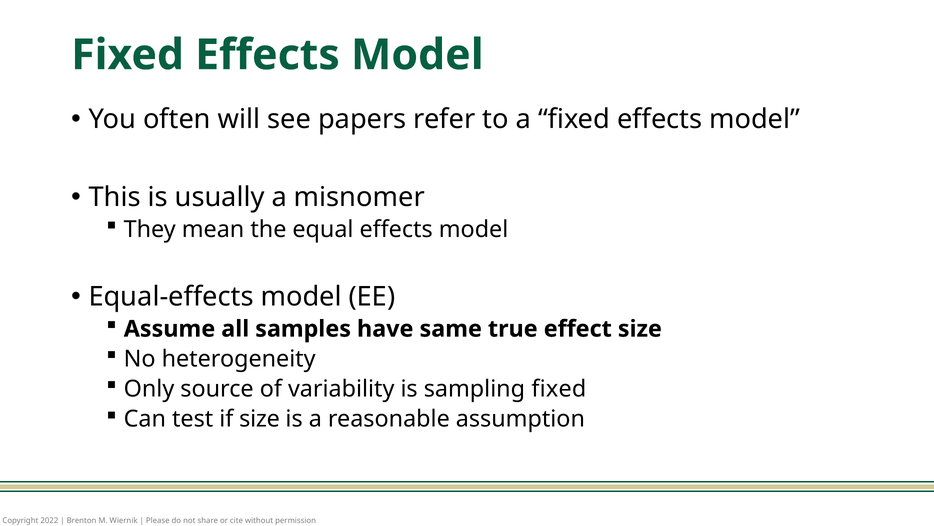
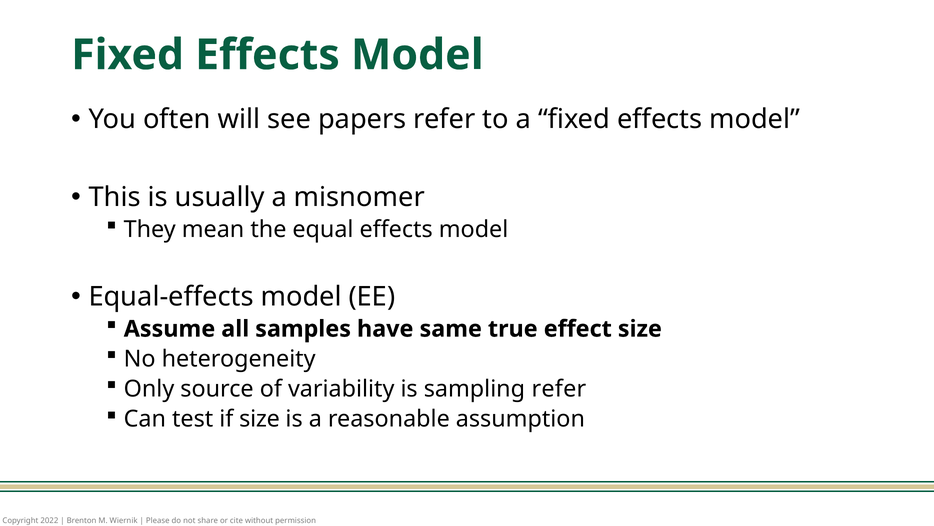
sampling fixed: fixed -> refer (559, 389)
